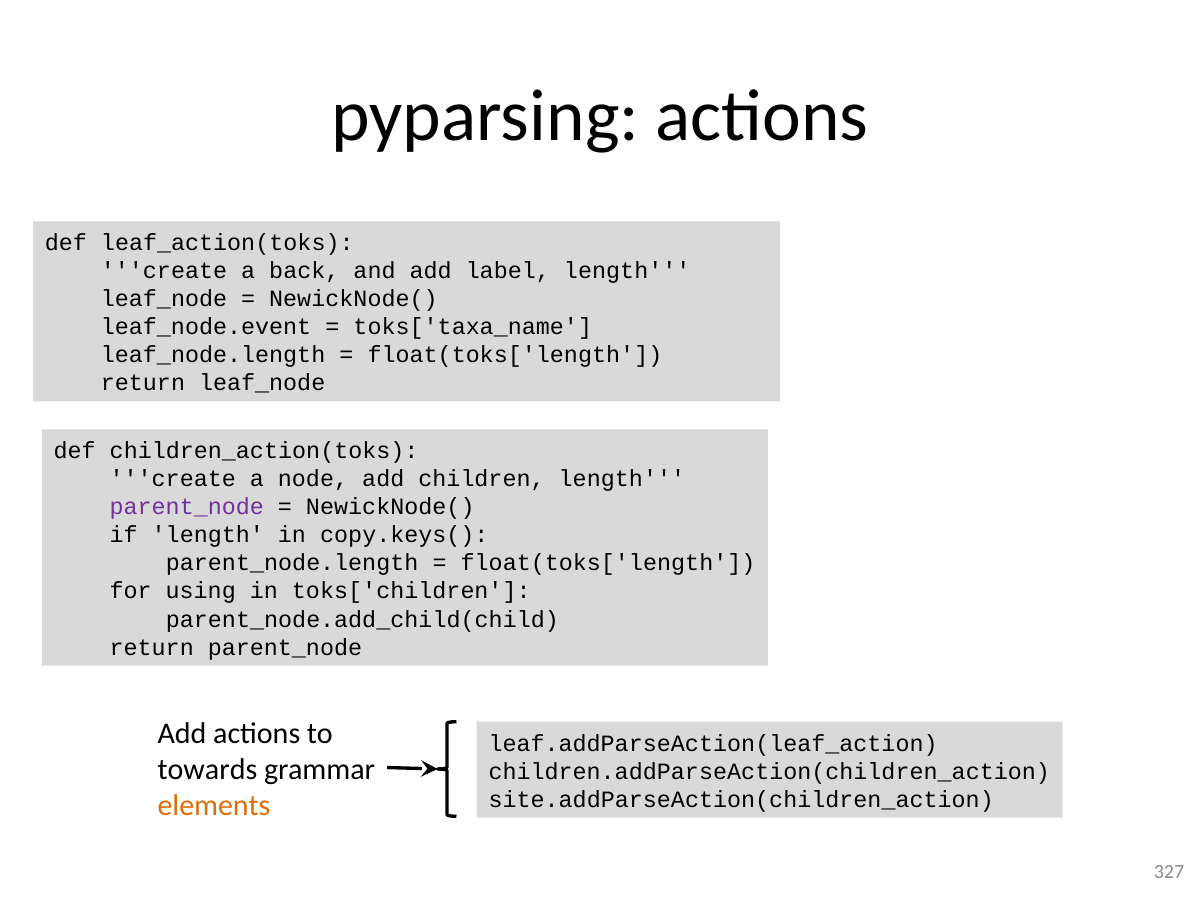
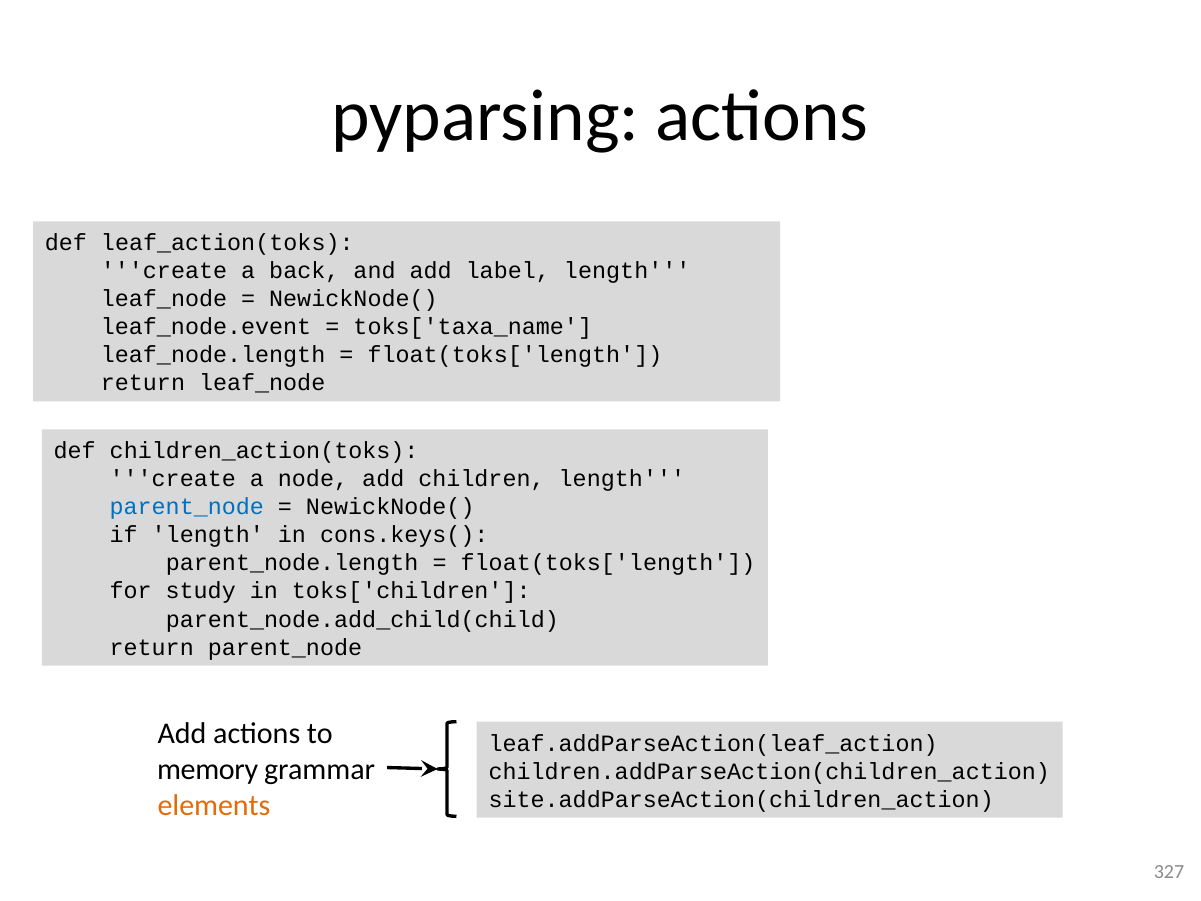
parent_node colour: purple -> blue (187, 507)
copy.keys(: copy.keys( -> cons.keys( (404, 535)
using: using -> study (201, 591)
towards: towards -> memory (208, 769)
